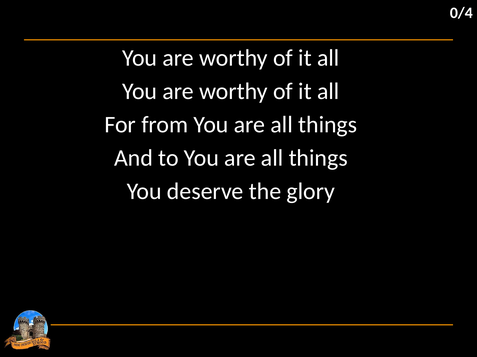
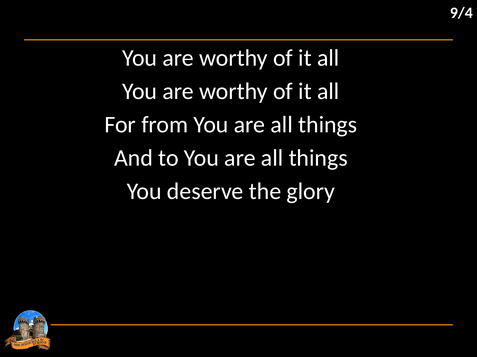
0/4: 0/4 -> 9/4 (461, 13)
